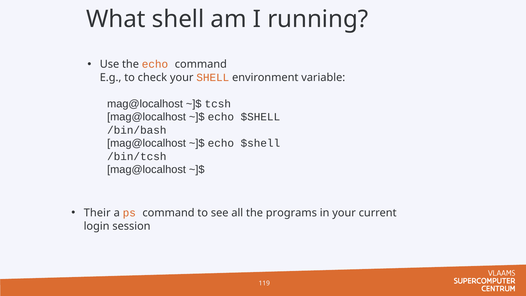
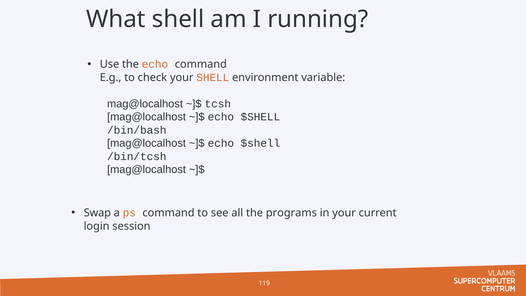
Their: Their -> Swap (97, 213)
